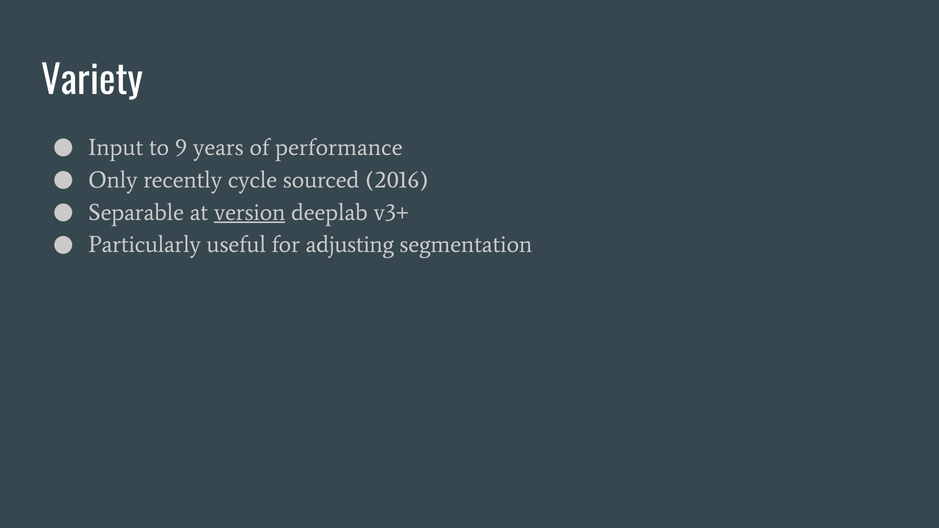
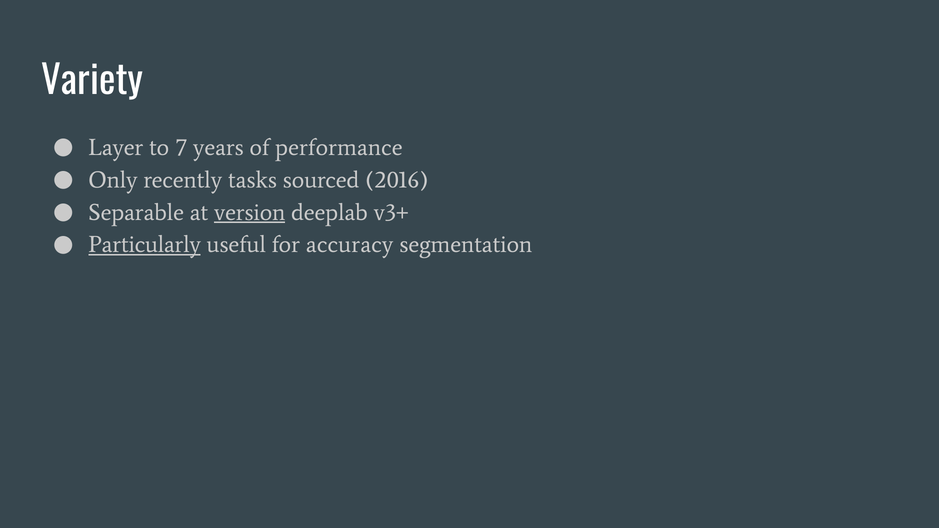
Input: Input -> Layer (116, 148)
9: 9 -> 7 (181, 148)
cycle: cycle -> tasks (252, 180)
Particularly underline: none -> present (145, 245)
adjusting: adjusting -> accuracy (350, 245)
